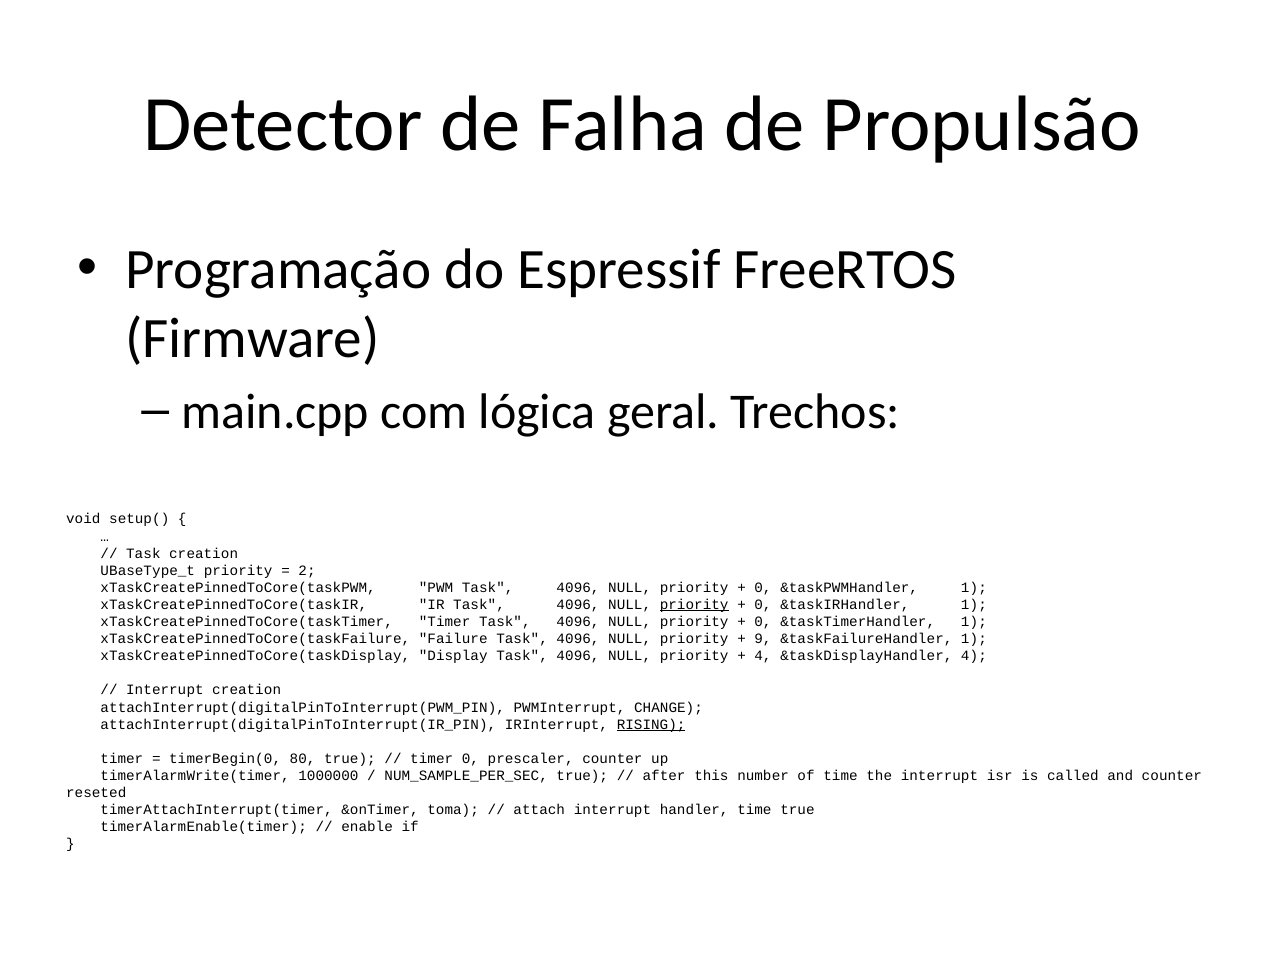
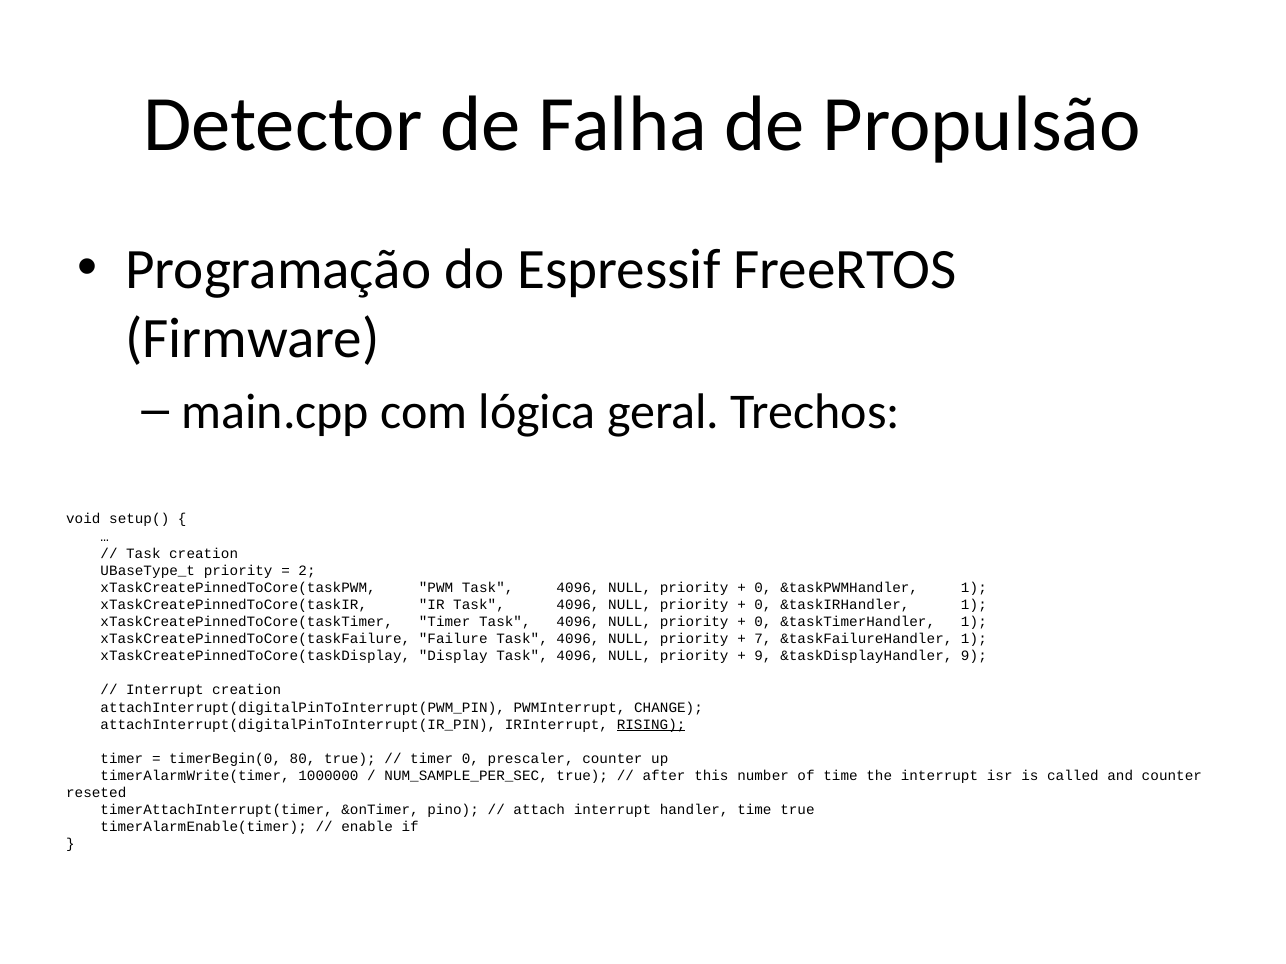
priority underline: present -> none (694, 605)
9: 9 -> 7 (763, 639)
4: 4 -> 9 (763, 656)
&taskDisplayHandler 4: 4 -> 9 (974, 656)
toma: toma -> pino (453, 810)
